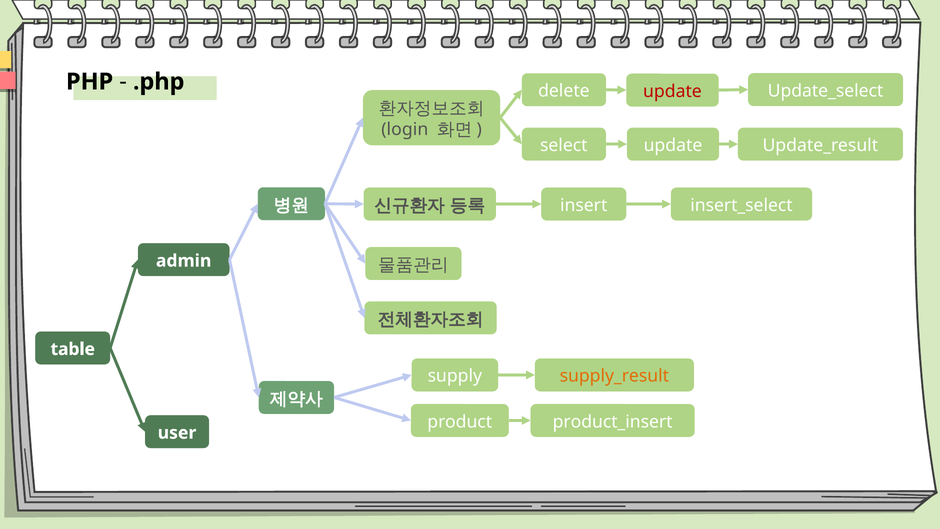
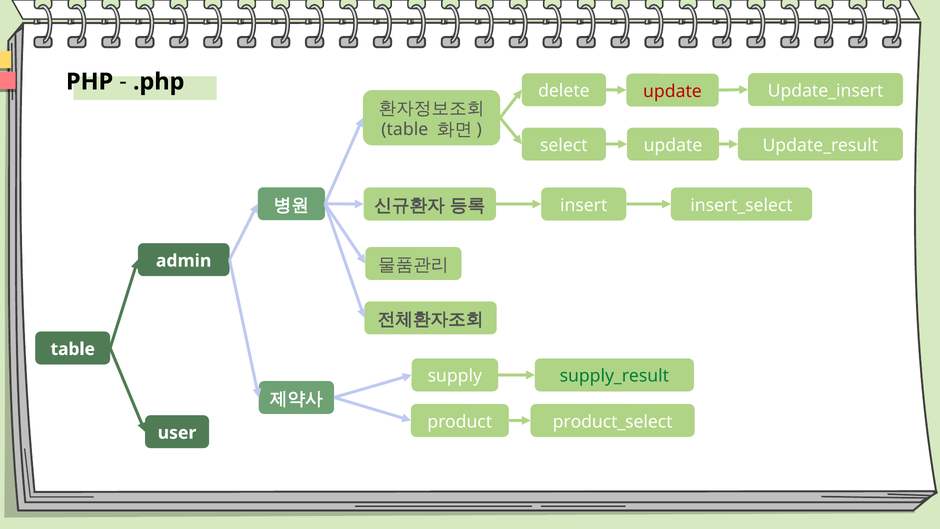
Update_select: Update_select -> Update_insert (825, 91)
login: login -> table (405, 129)
supply_result colour: orange -> green (614, 376)
product_insert: product_insert -> product_select (613, 421)
